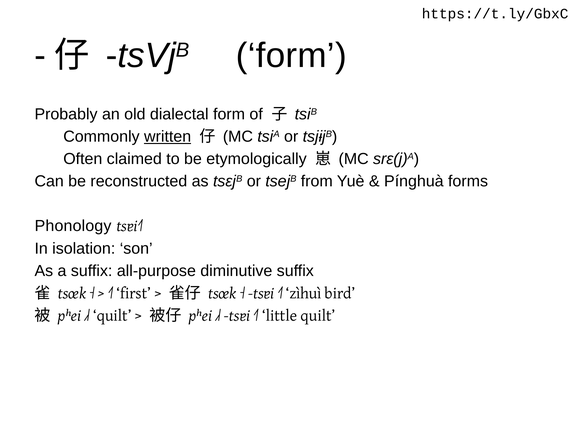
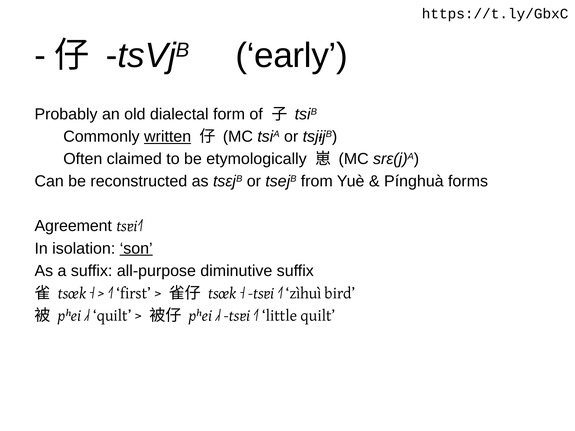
tsVjB form: form -> early (292, 56)
Phonology: Phonology -> Agreement (73, 226)
son underline: none -> present (136, 249)
